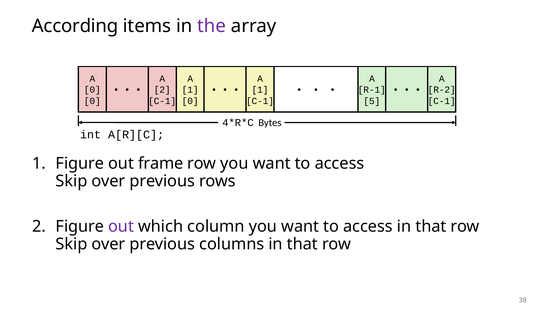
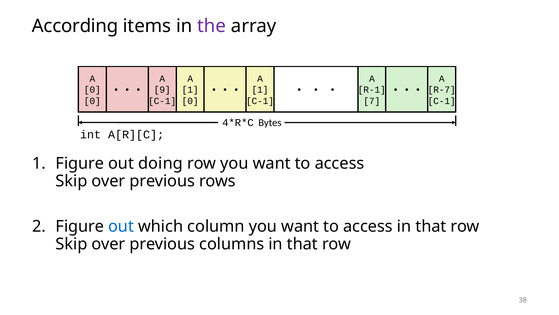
2: 2 -> 9 (162, 90)
R-2: R-2 -> R-7 (442, 90)
5: 5 -> 7 (372, 101)
frame: frame -> doing (161, 163)
out colour: purple -> blue (121, 226)
